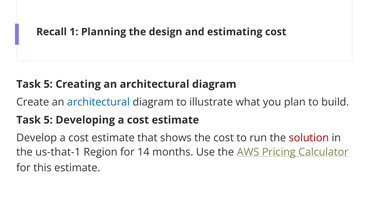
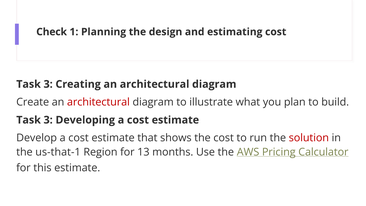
Recall: Recall -> Check (52, 32)
5: 5 -> 3 (48, 84)
architectural colour: blue -> red (98, 102)
5: 5 -> 3 (48, 120)
14: 14 -> 13 (143, 152)
